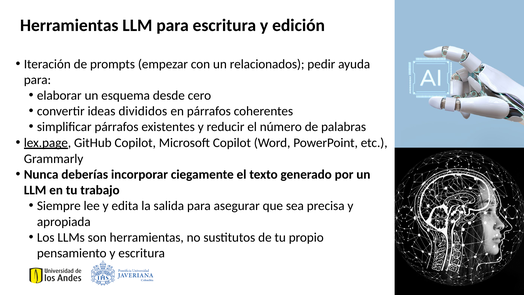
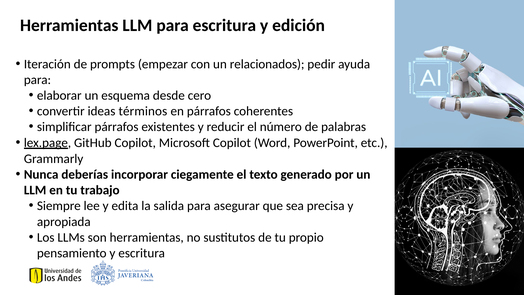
divididos: divididos -> términos (143, 111)
